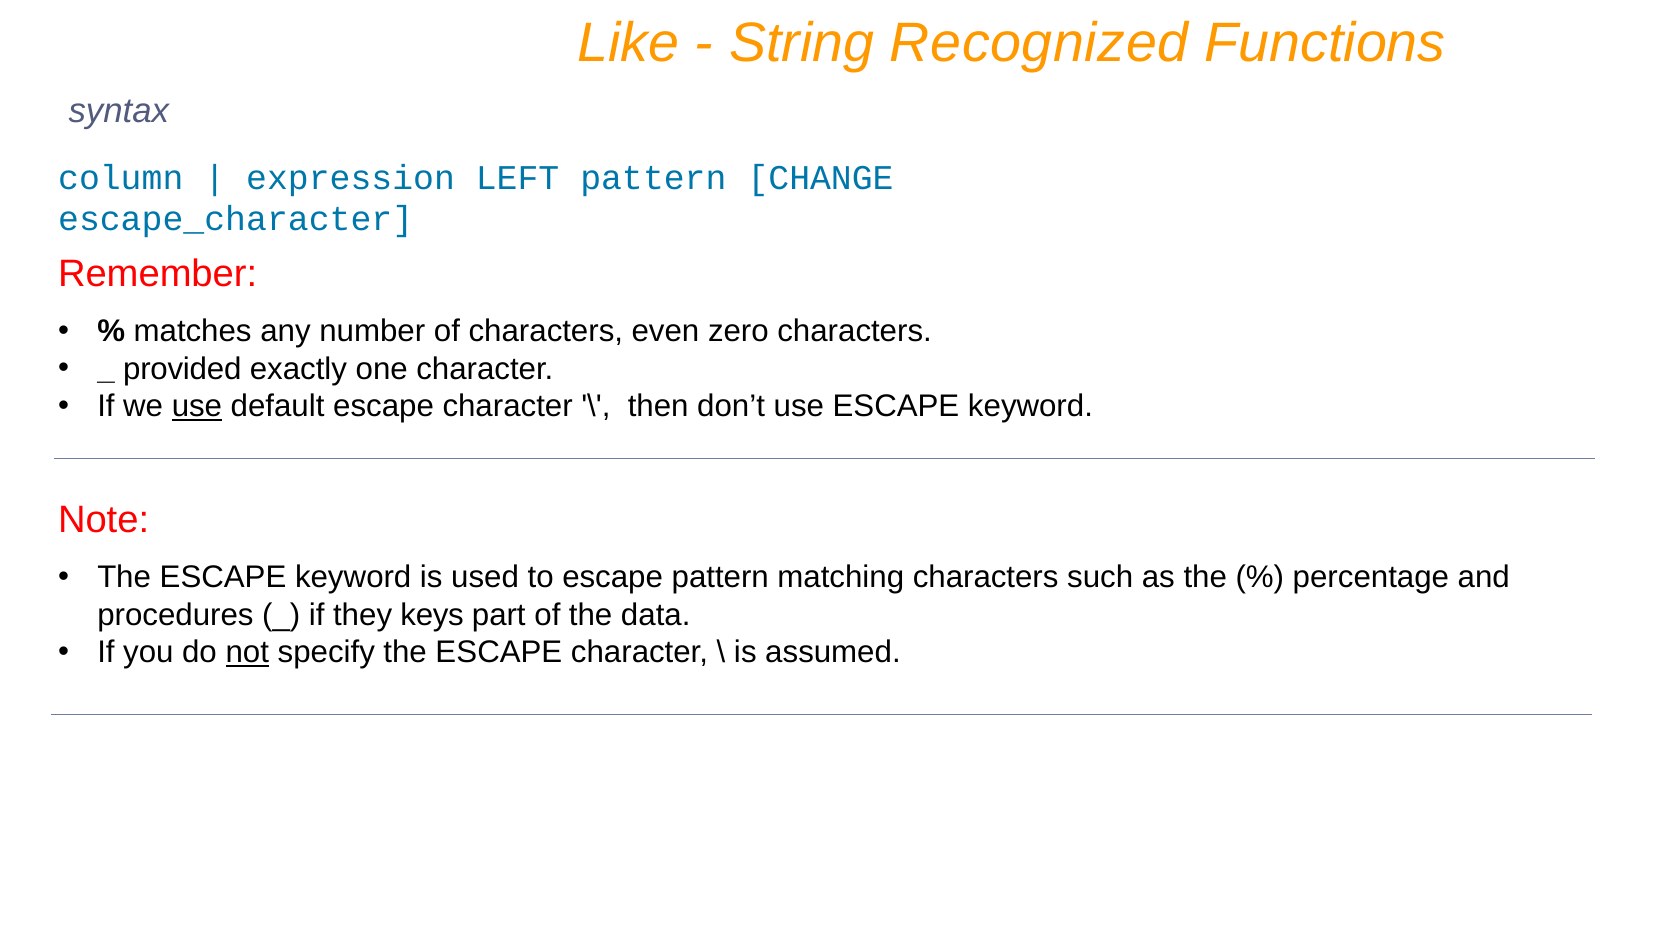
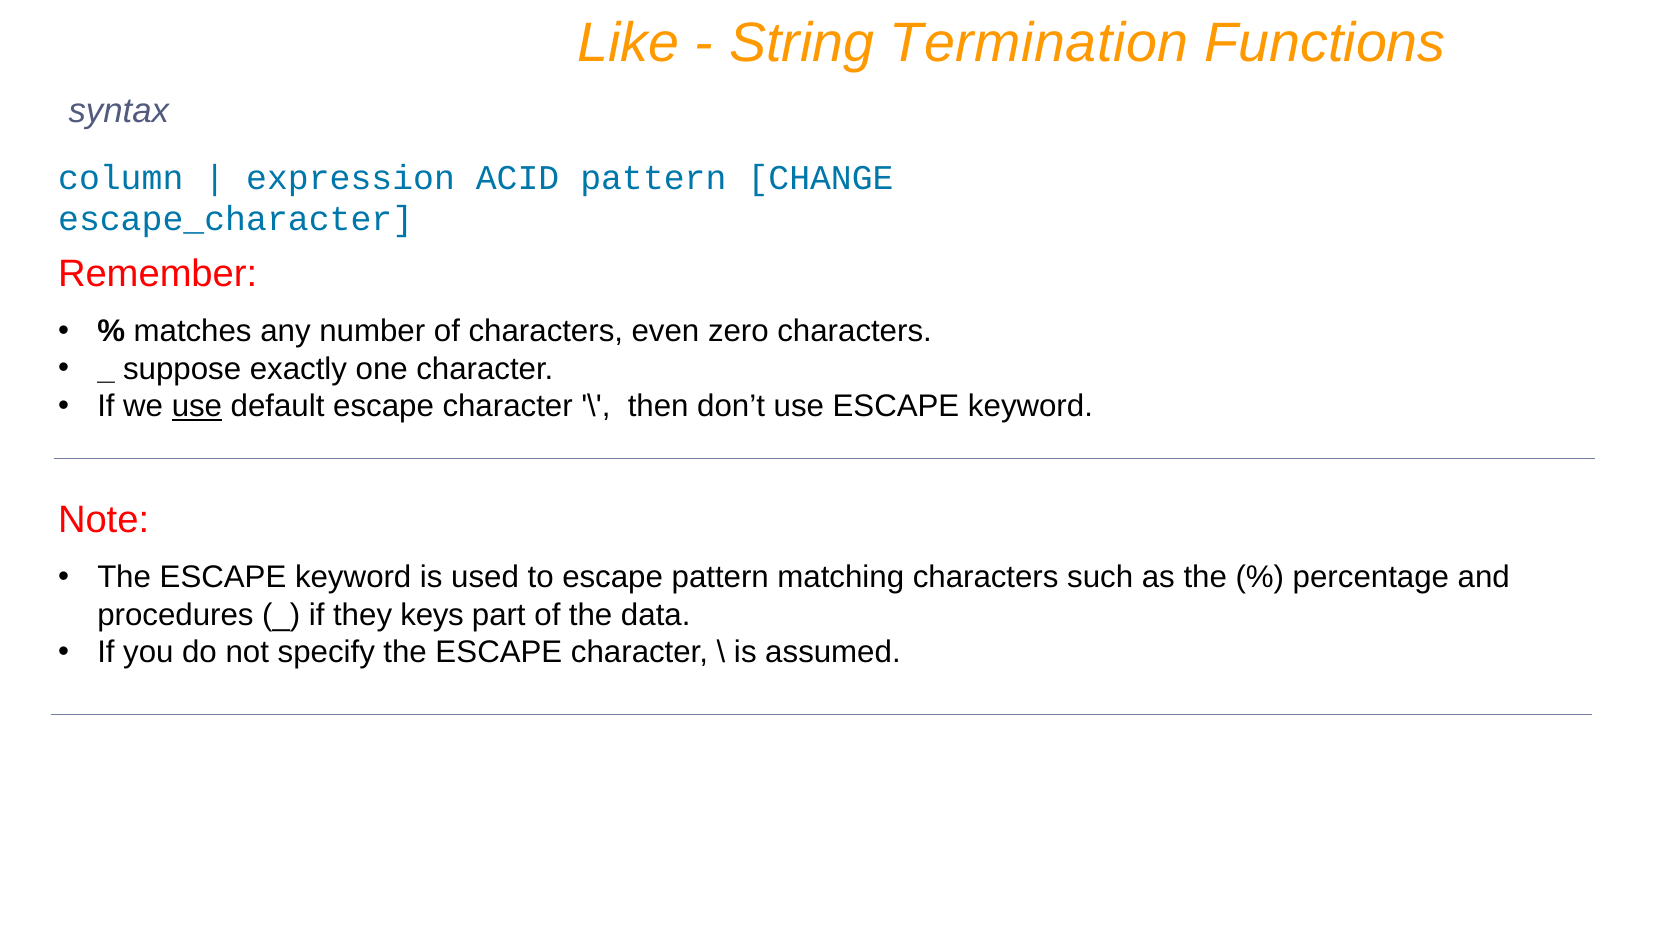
Recognized: Recognized -> Termination (1039, 43)
LEFT: LEFT -> ACID (518, 178)
provided: provided -> suppose (182, 369)
not underline: present -> none (247, 653)
